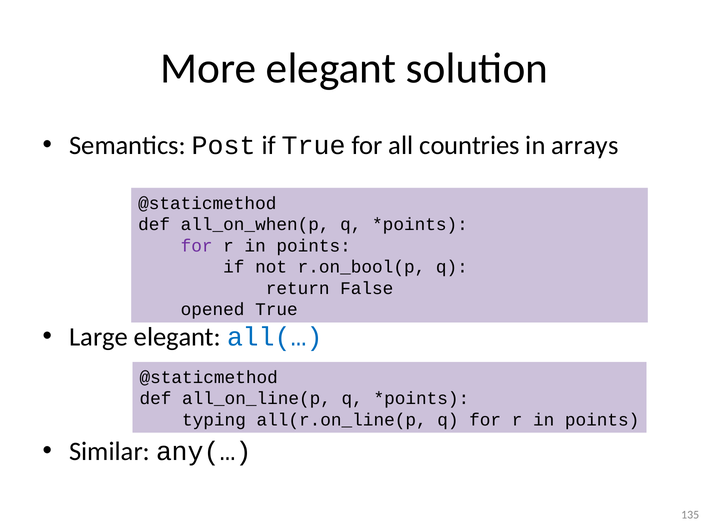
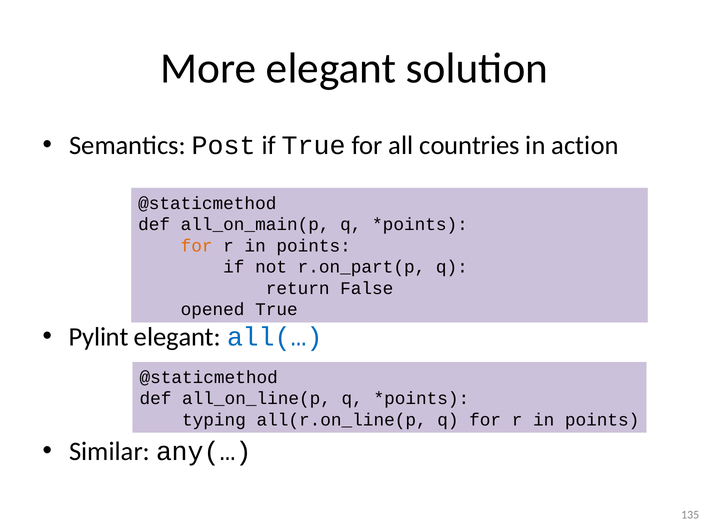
arrays: arrays -> action (585, 145)
all_on_when(p: all_on_when(p -> all_on_main(p (255, 224)
for colour: purple -> orange (197, 246)
r.on_bool(p: r.on_bool(p -> r.on_part(p (361, 267)
Large: Large -> Pylint (99, 337)
